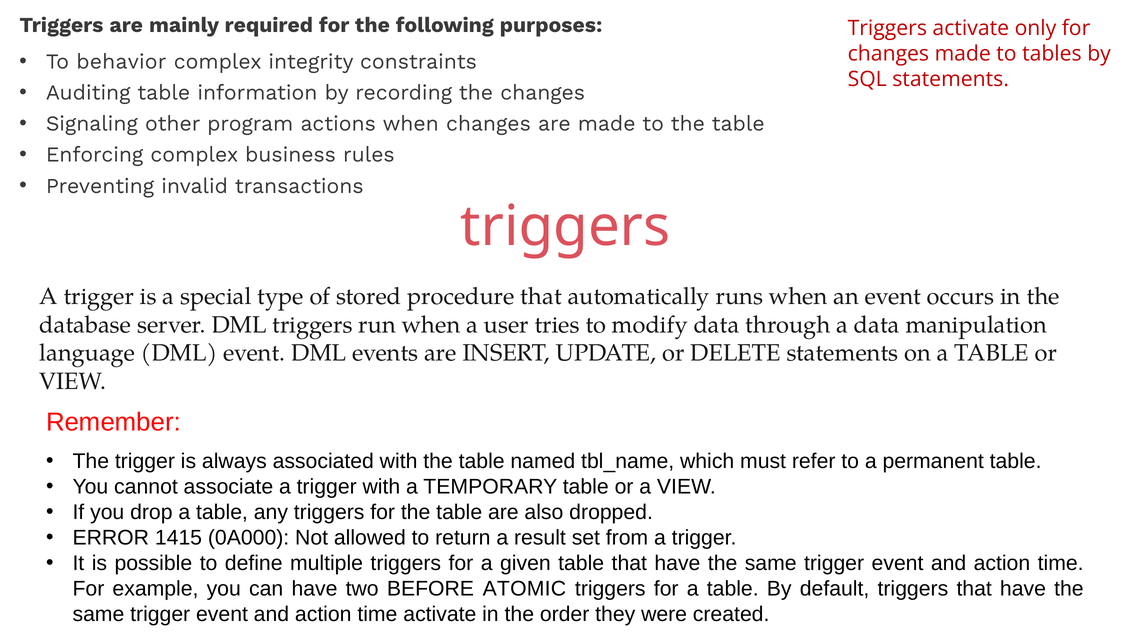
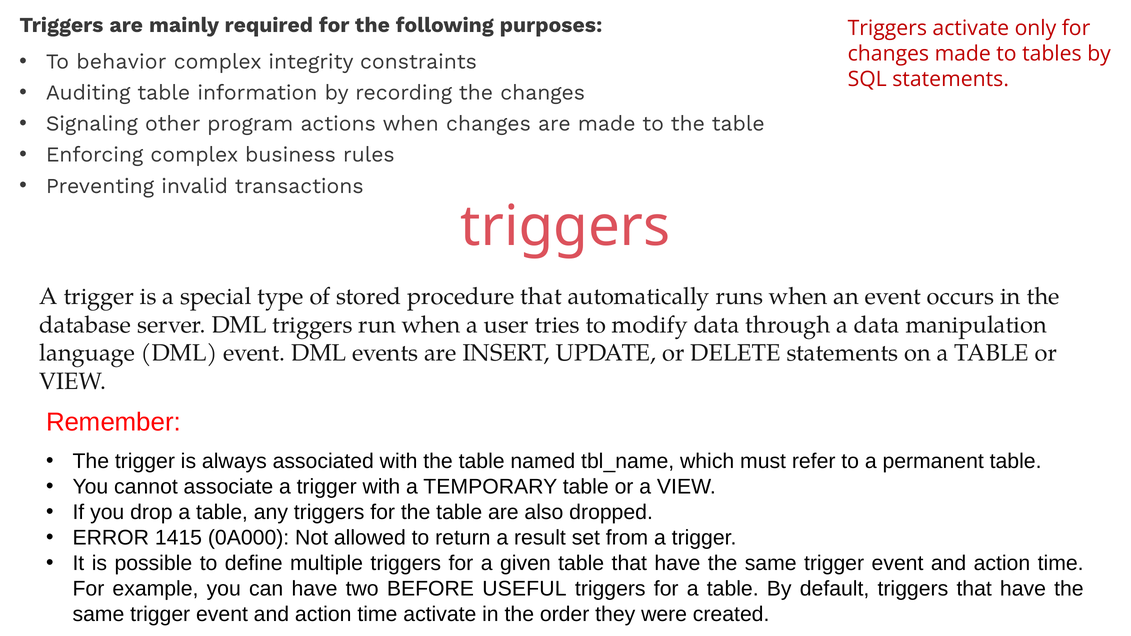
ATOMIC: ATOMIC -> USEFUL (524, 589)
